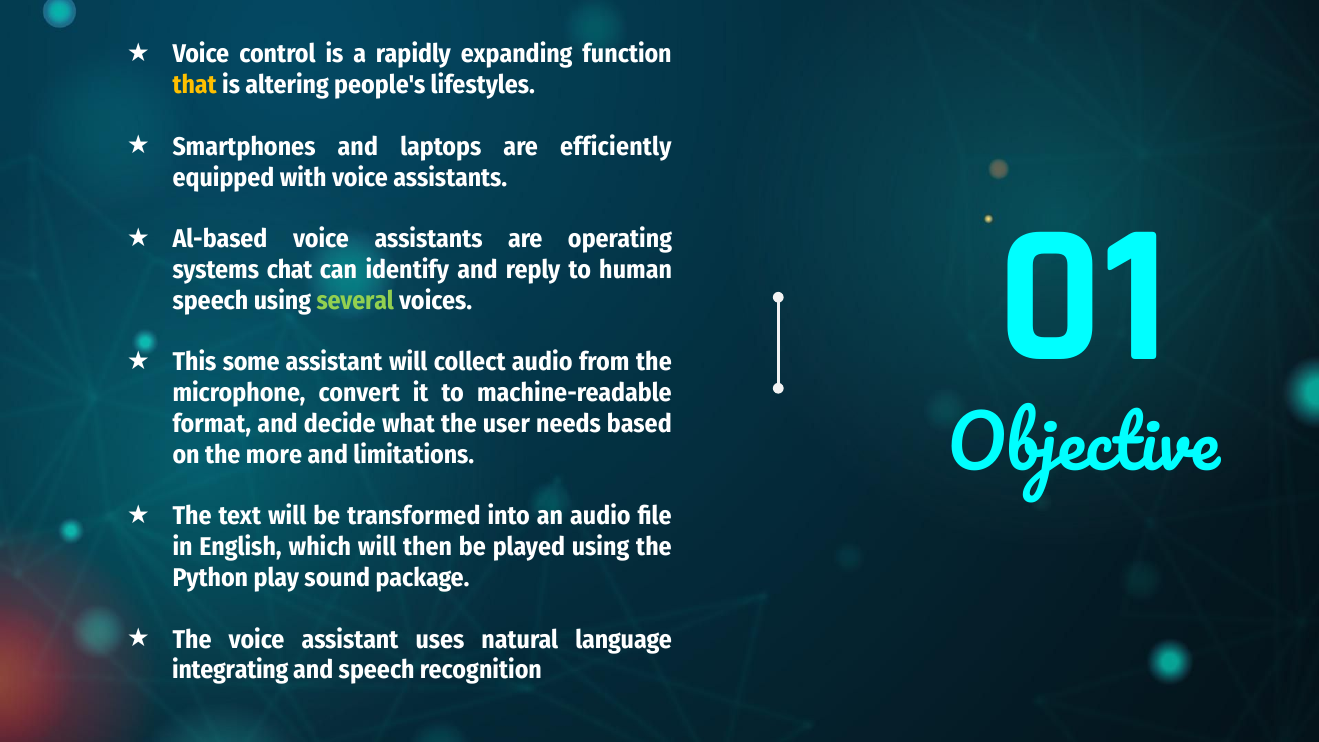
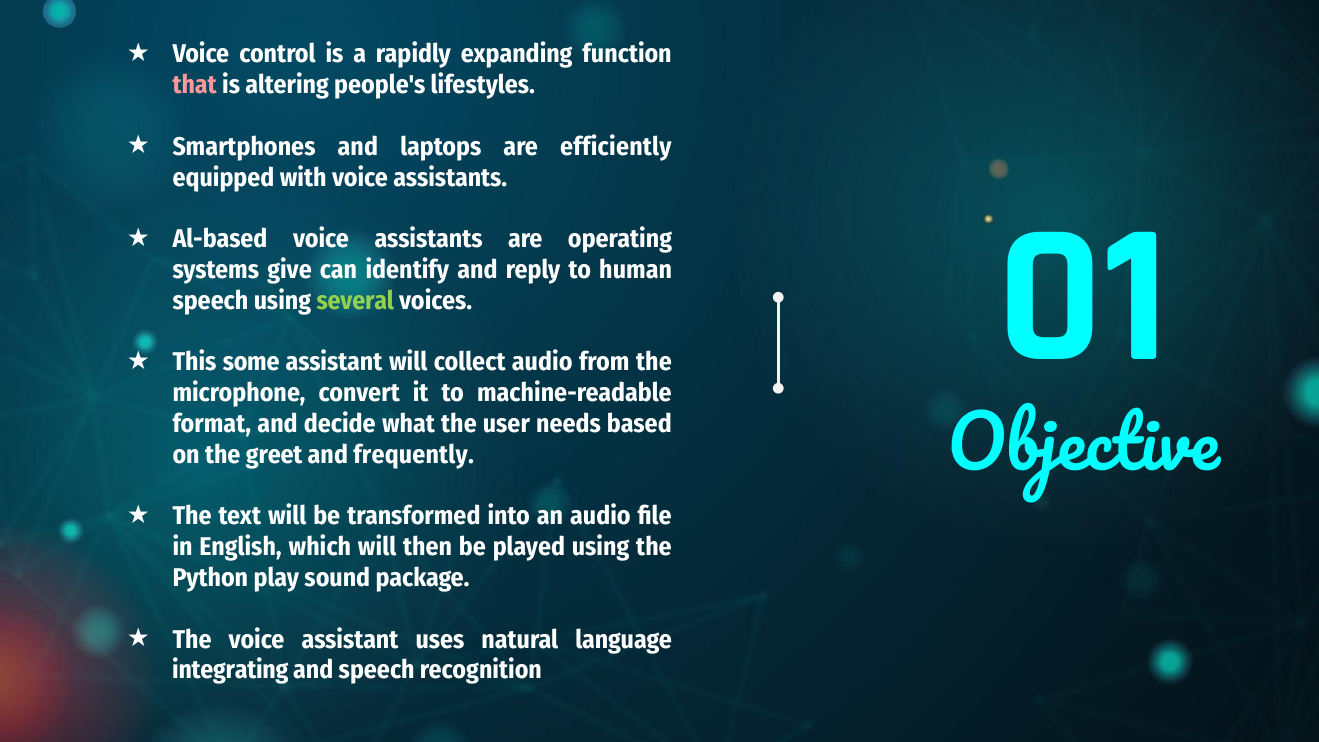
that colour: yellow -> pink (195, 85)
chat: chat -> give (290, 270)
more: more -> greet (274, 455)
limitations: limitations -> frequently (414, 455)
